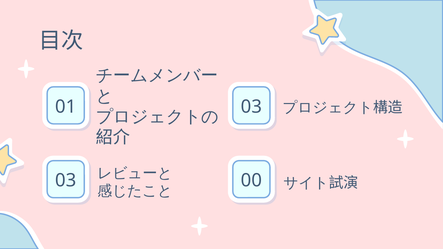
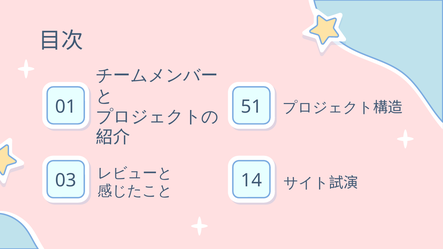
01 03: 03 -> 51 (251, 107)
00: 00 -> 14 (251, 181)
